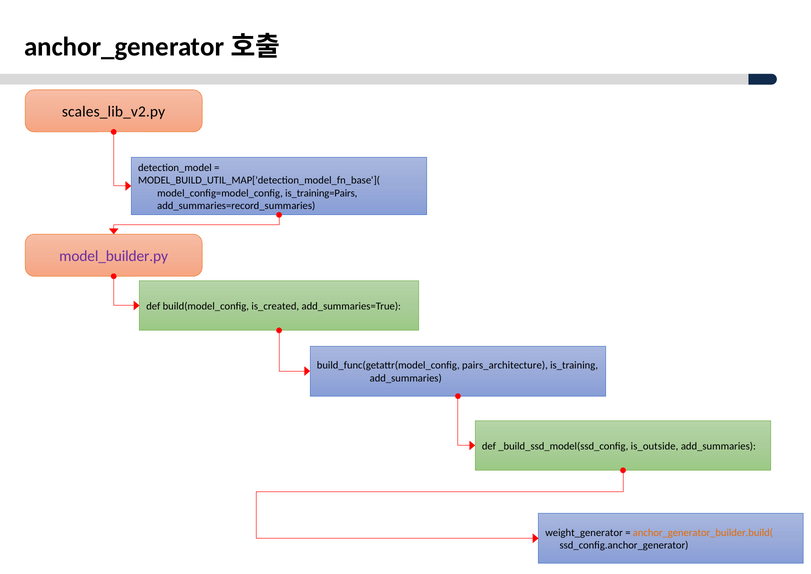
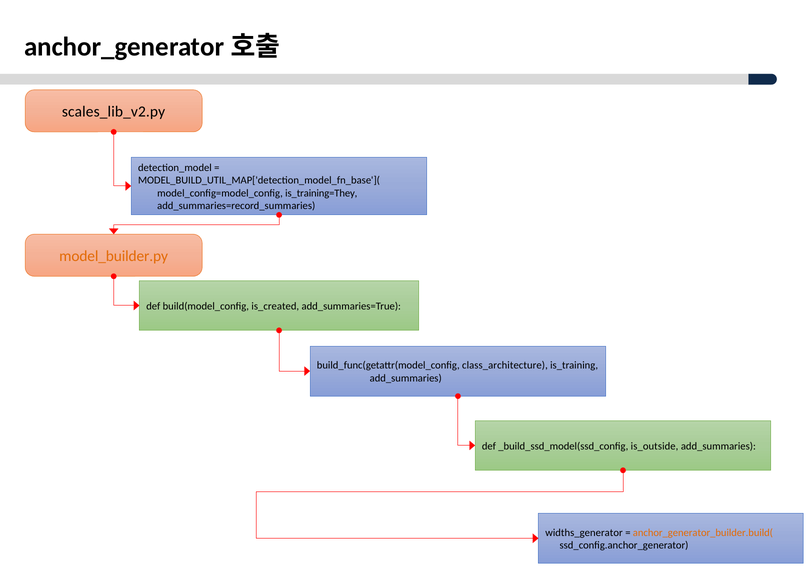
is_training=Pairs: is_training=Pairs -> is_training=They (321, 193)
model_builder.py colour: purple -> orange (114, 256)
pairs_architecture: pairs_architecture -> class_architecture (505, 365)
weight_generator: weight_generator -> widths_generator (584, 532)
